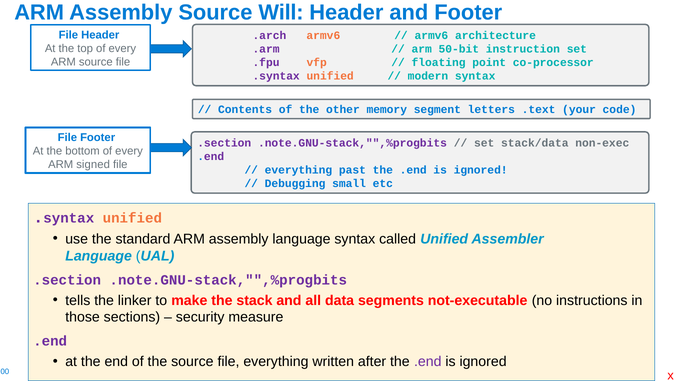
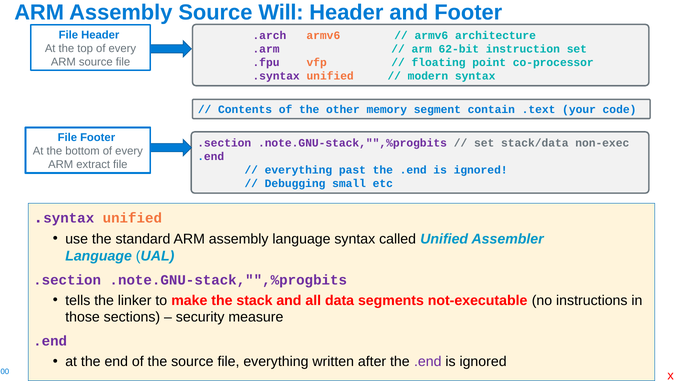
50-bit: 50-bit -> 62-bit (459, 49)
letters: letters -> contain (491, 110)
signed: signed -> extract (93, 165)
